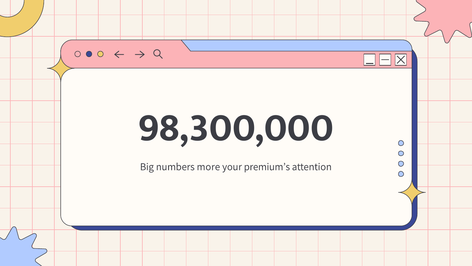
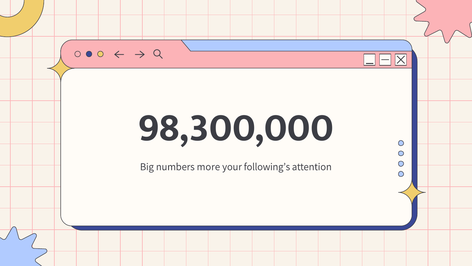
premium’s: premium’s -> following’s (267, 166)
